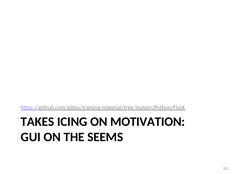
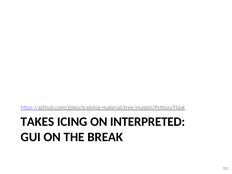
MOTIVATION: MOTIVATION -> INTERPRETED (148, 122)
SEEMS: SEEMS -> BREAK (105, 137)
